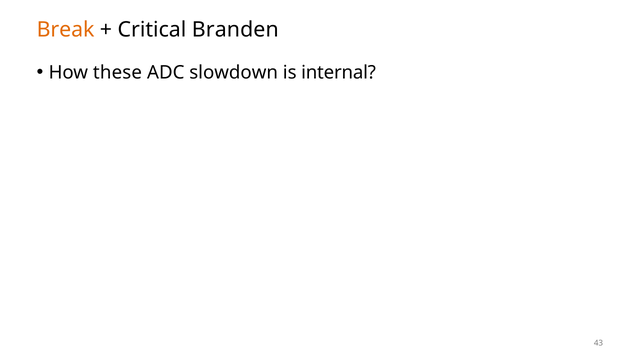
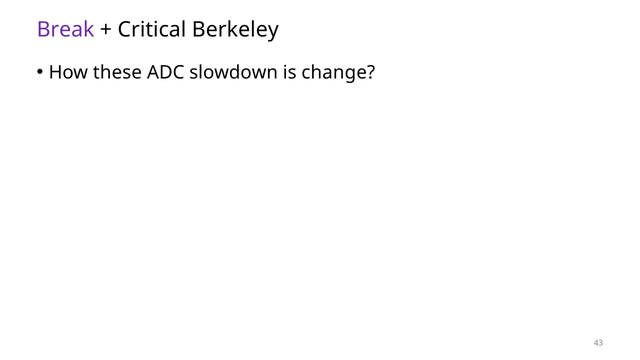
Break colour: orange -> purple (66, 30)
Branden: Branden -> Berkeley (235, 30)
internal: internal -> change (338, 72)
